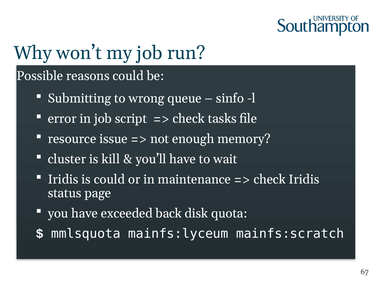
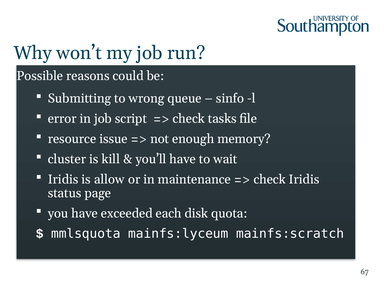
is could: could -> allow (109, 179)
back: back -> each (169, 213)
